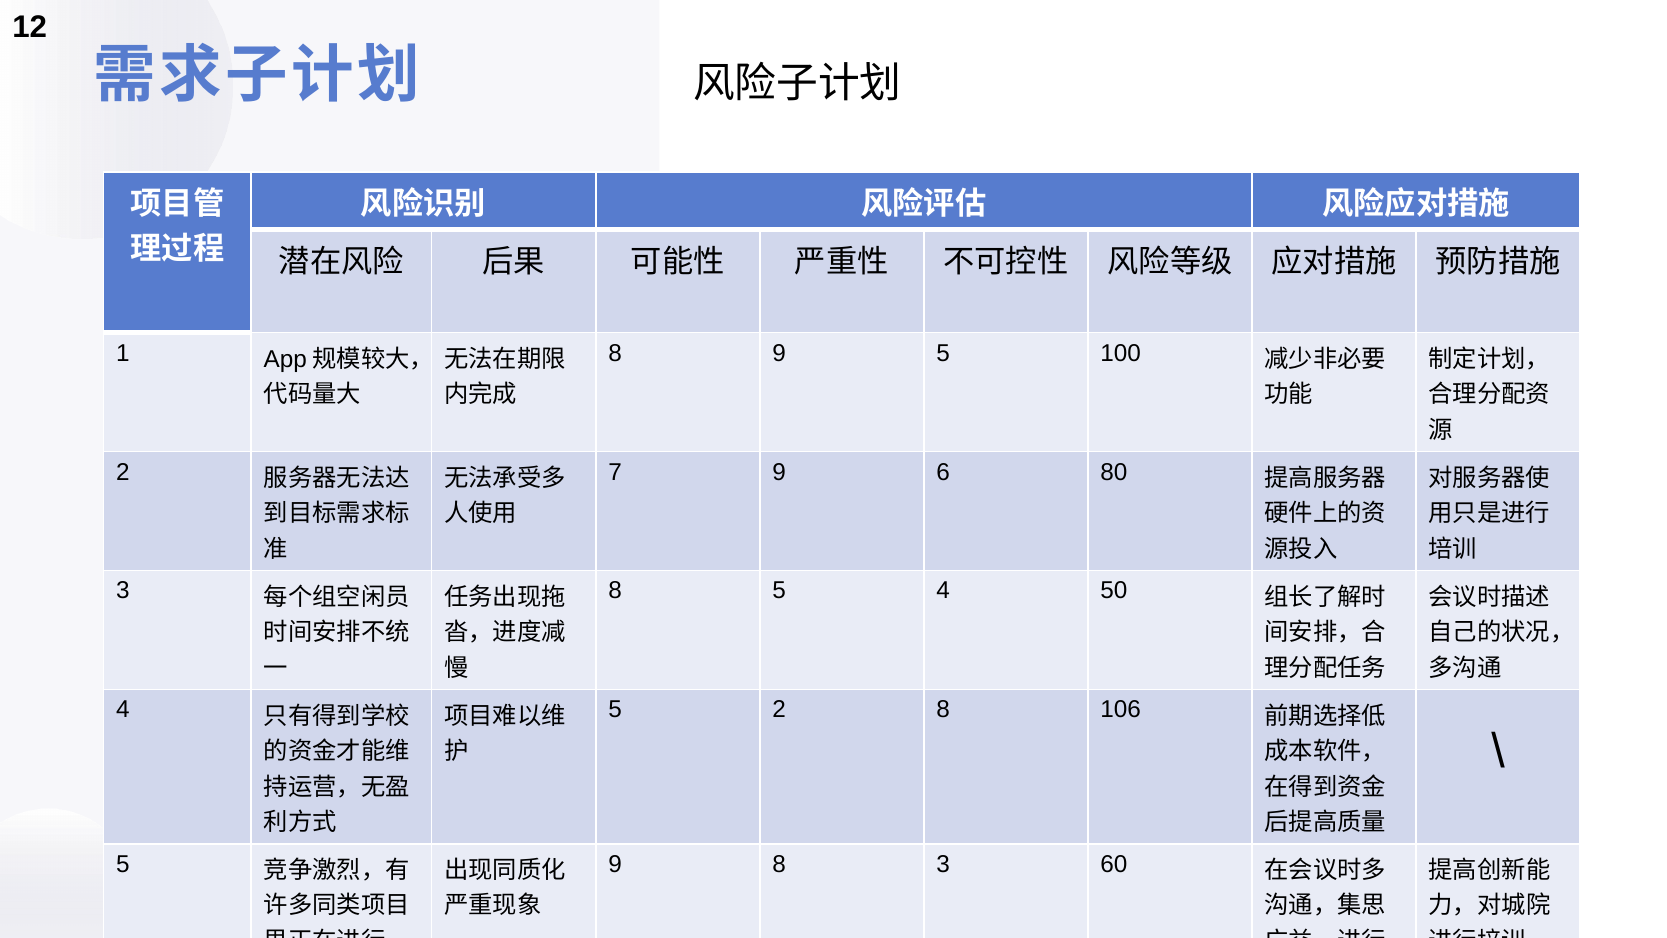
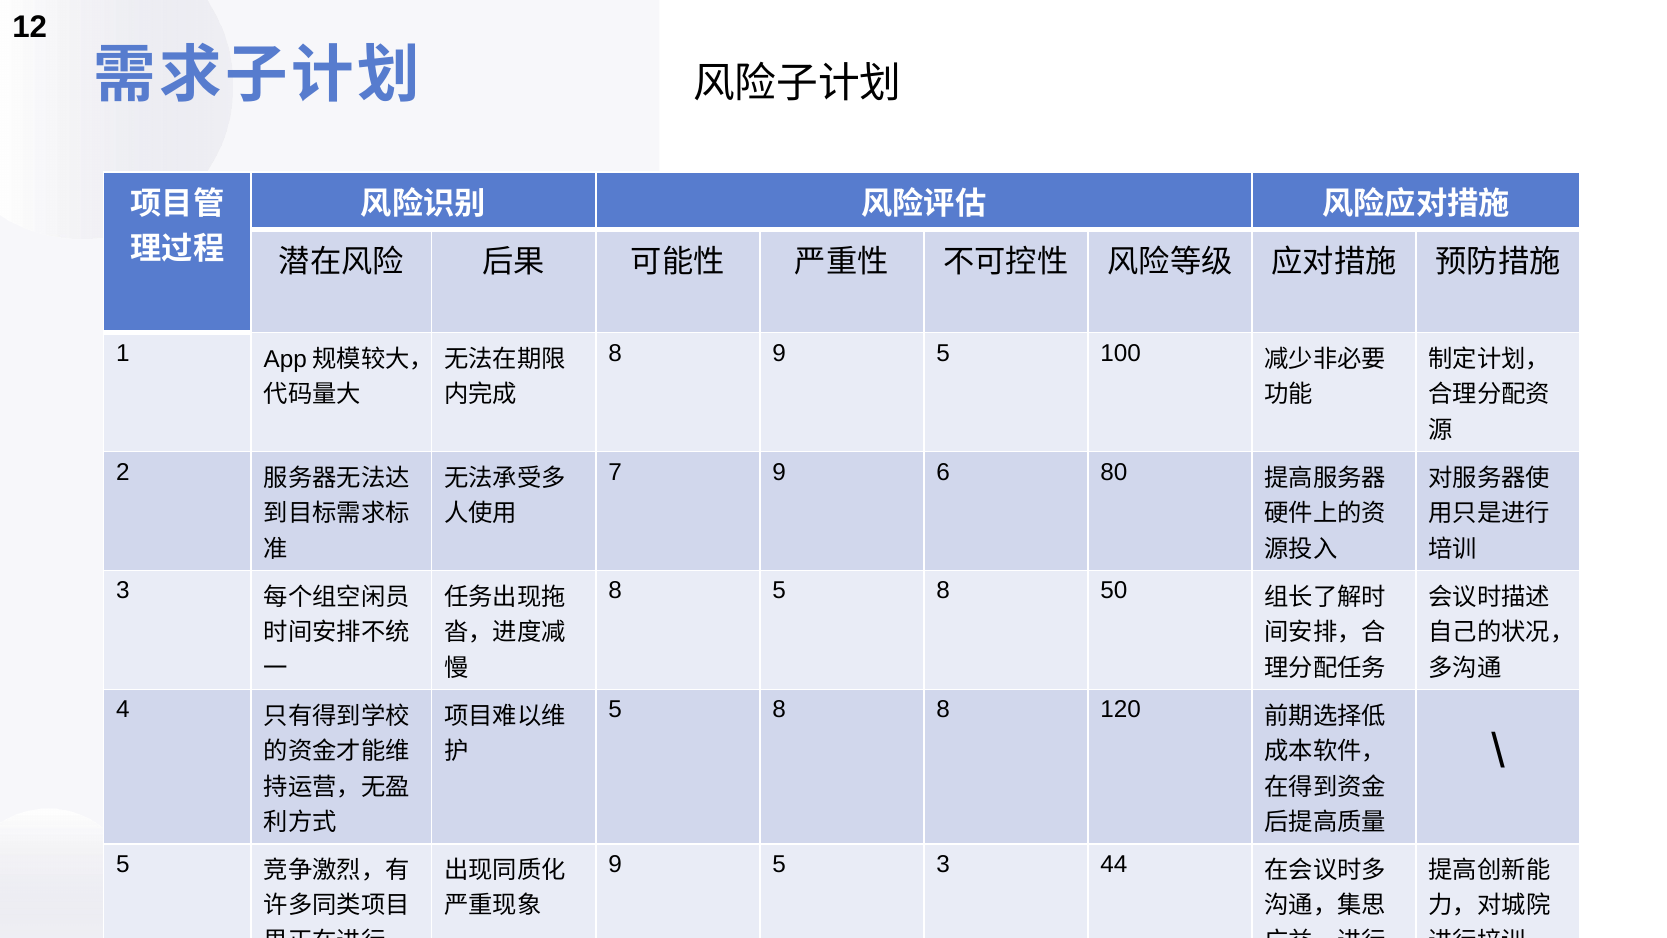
8 5 4: 4 -> 8 (943, 591)
2: 2 -> 8 (779, 710)
106: 106 -> 120 (1121, 710)
8: 8 -> 5 (779, 864)
60: 60 -> 44 (1114, 864)
